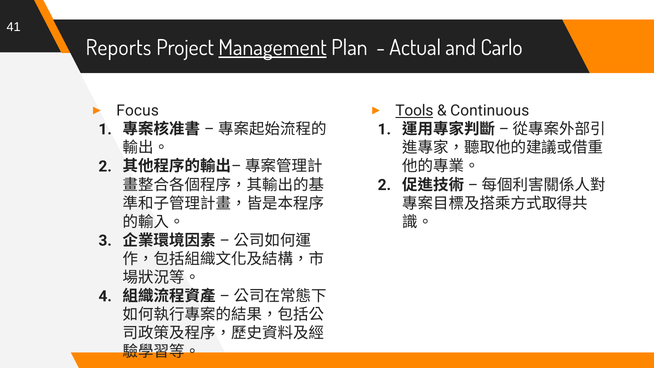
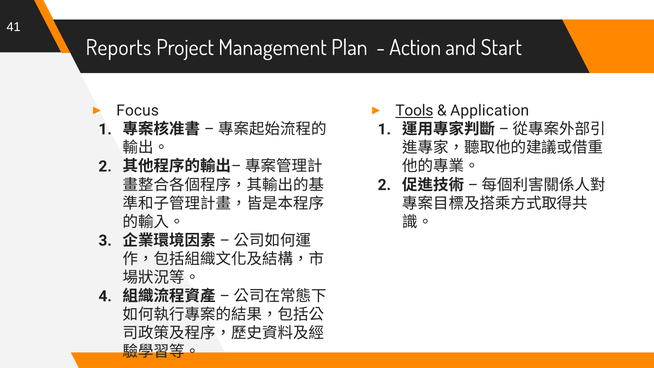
Management underline: present -> none (273, 48)
Actual: Actual -> Action (415, 48)
Carlo: Carlo -> Start (501, 48)
Continuous: Continuous -> Application (490, 111)
